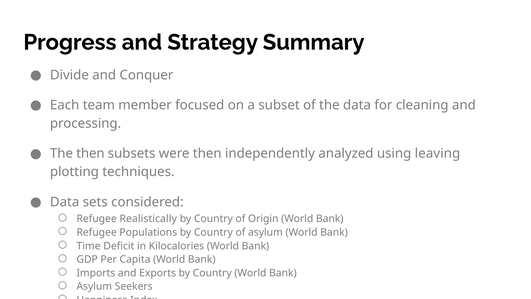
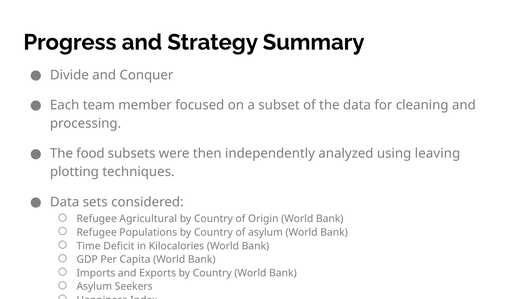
The then: then -> food (90, 153)
Realistically: Realistically -> Agricultural (148, 219)
